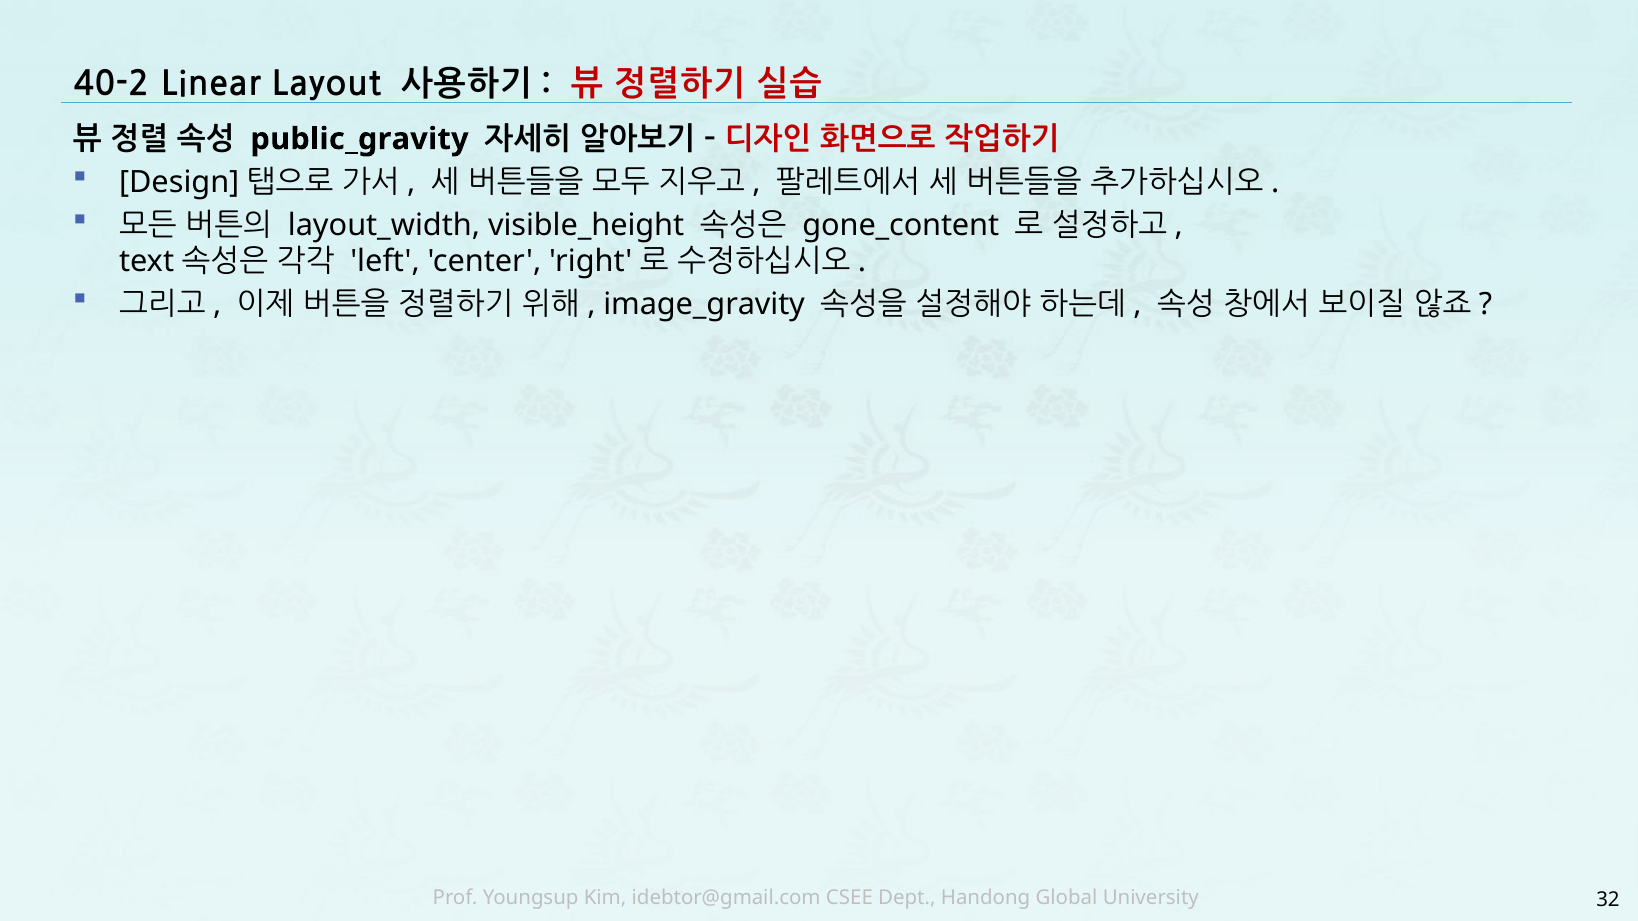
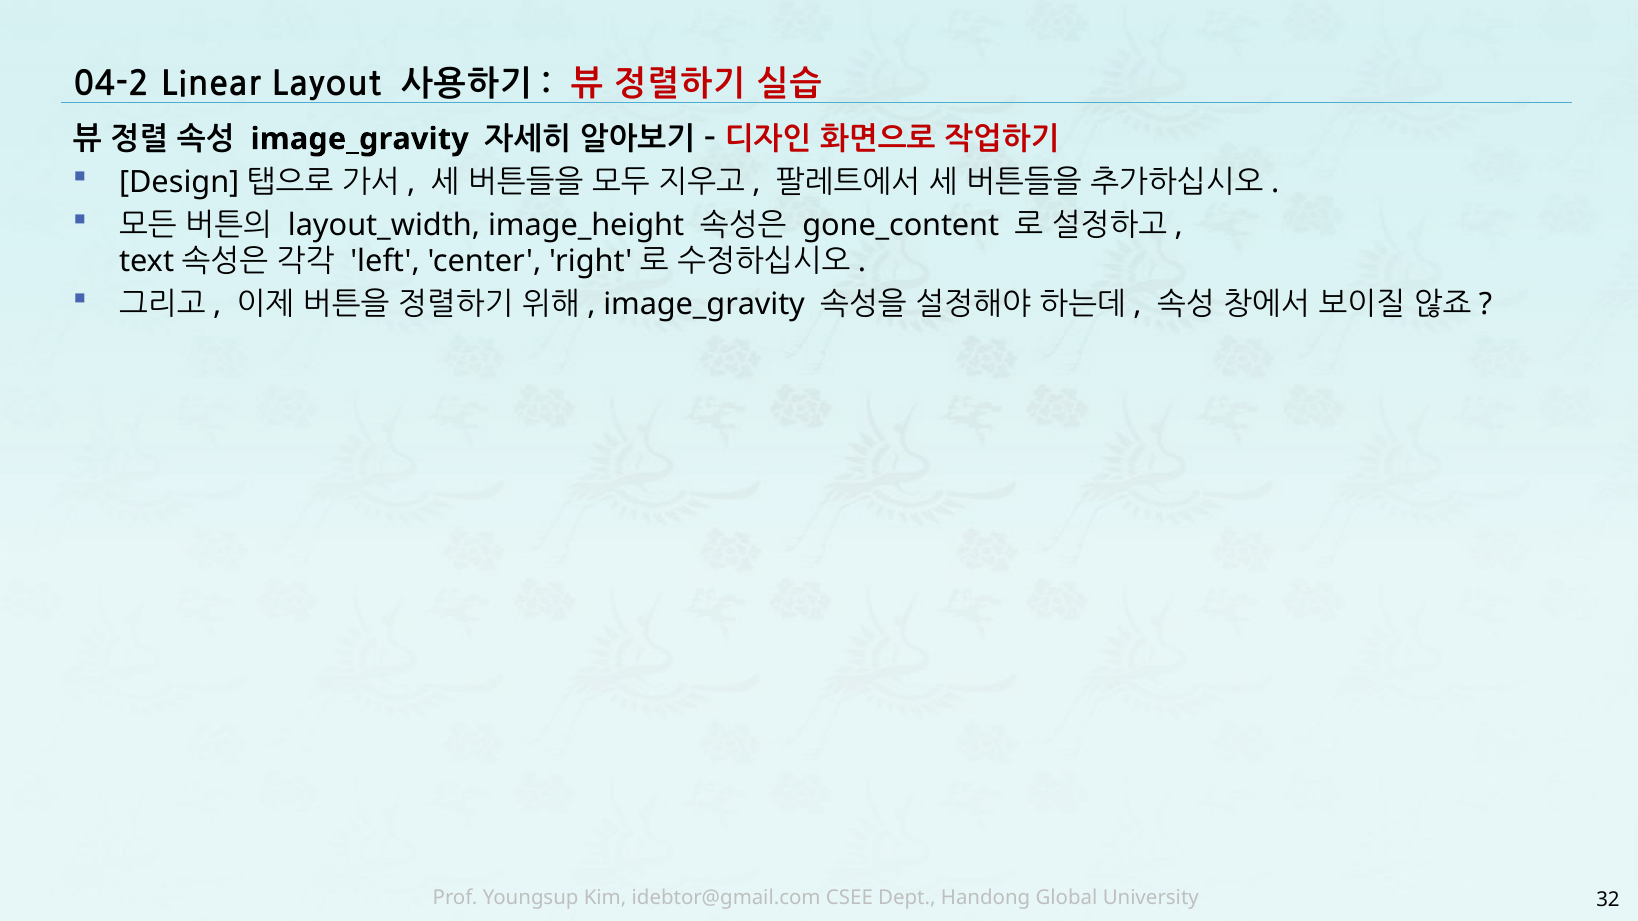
40-2: 40-2 -> 04-2 (111, 84)
public_gravity: public_gravity -> image_gravity (360, 139)
visible_height: visible_height -> image_height (586, 225)
